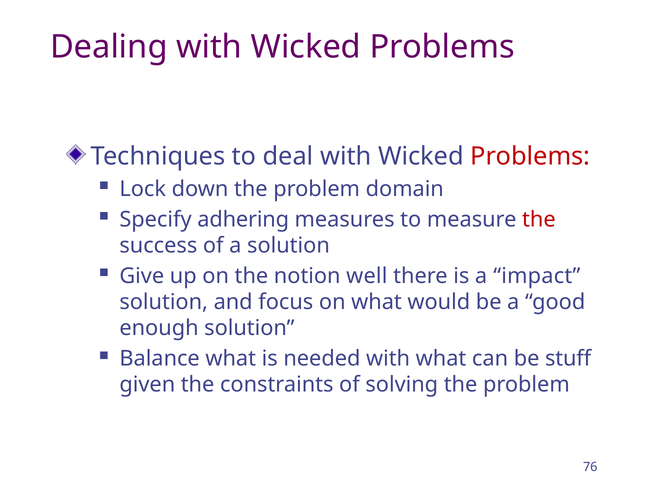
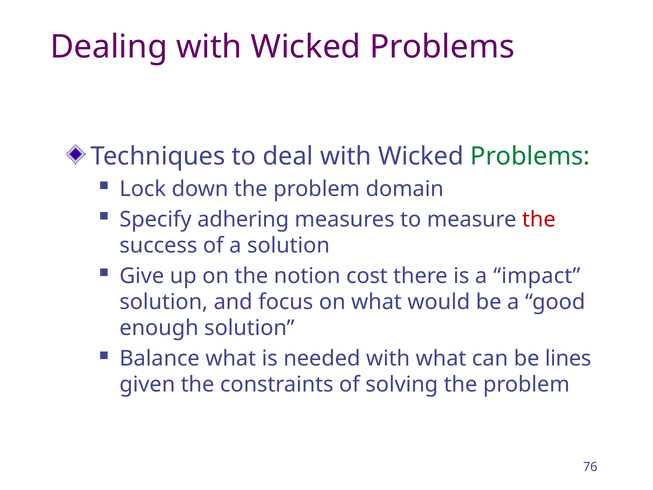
Problems colour: red -> green (530, 156)
well: well -> cost (367, 276)
stuff: stuff -> lines (568, 358)
